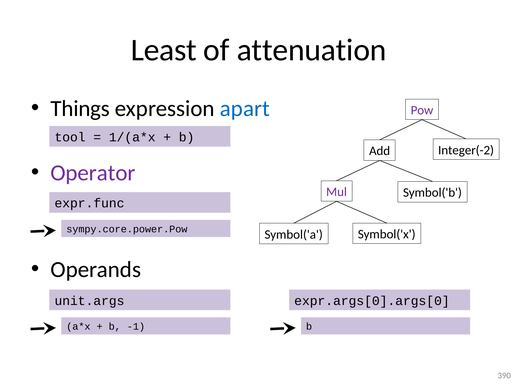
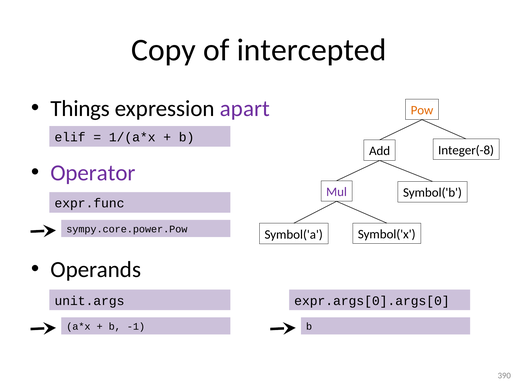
Least: Least -> Copy (164, 50)
attenuation: attenuation -> intercepted (311, 50)
apart colour: blue -> purple (245, 109)
Pow colour: purple -> orange (422, 110)
tool: tool -> elif (70, 137)
Integer(-2: Integer(-2 -> Integer(-8 (466, 150)
